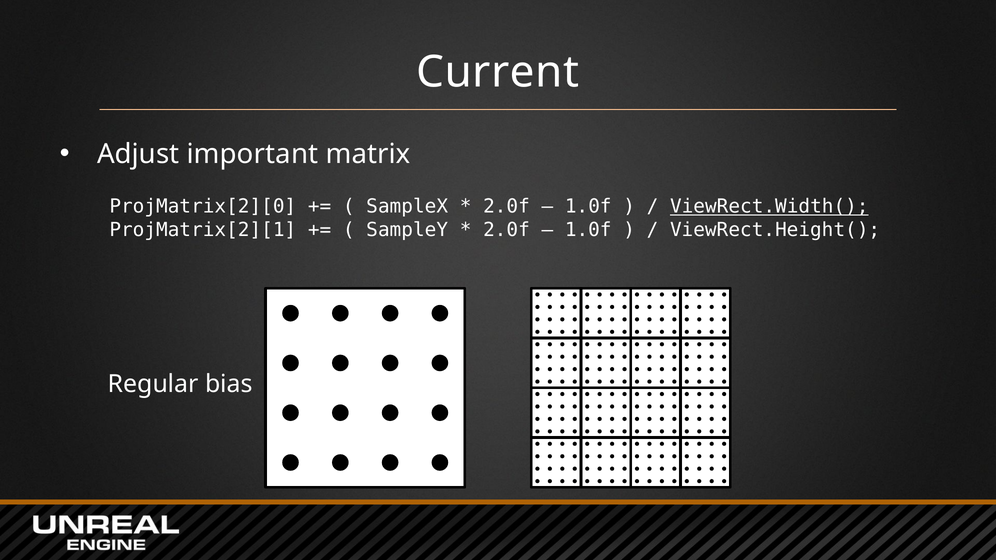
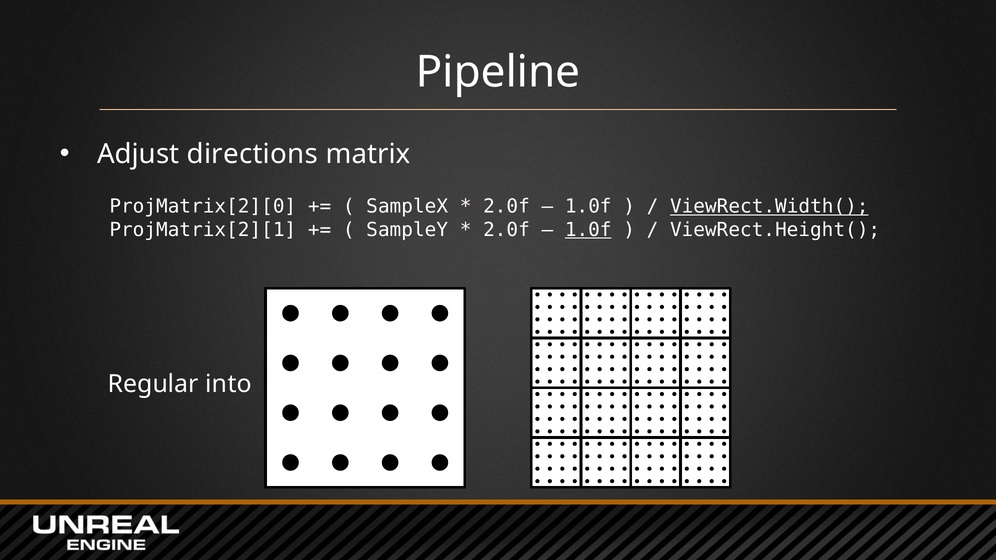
Current: Current -> Pipeline (498, 72)
important: important -> directions (252, 154)
1.0f underline: none -> present (588, 230)
bias: bias -> into (229, 384)
